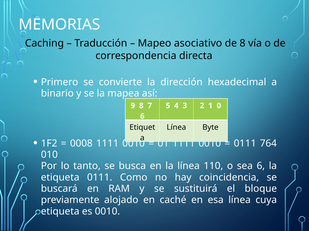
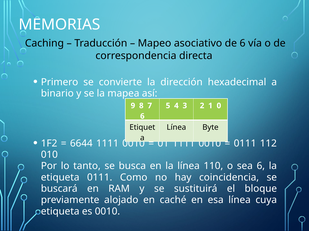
de 8: 8 -> 6 (243, 43)
0008: 0008 -> 6644 (81, 144)
764: 764 -> 112 (268, 144)
